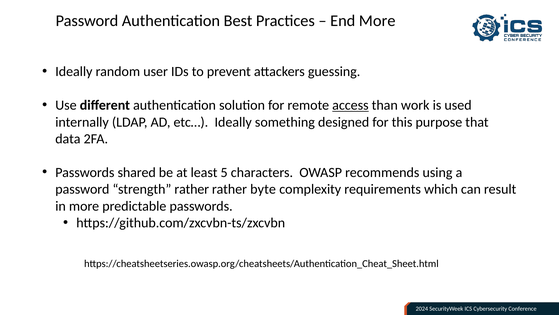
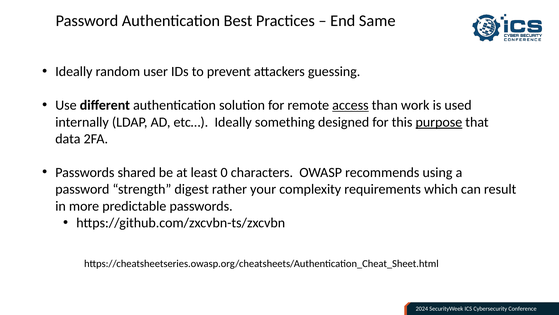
End More: More -> Same (377, 21)
purpose underline: none -> present (439, 122)
5: 5 -> 0 (224, 172)
strength rather: rather -> digest (192, 189)
byte: byte -> your (263, 189)
